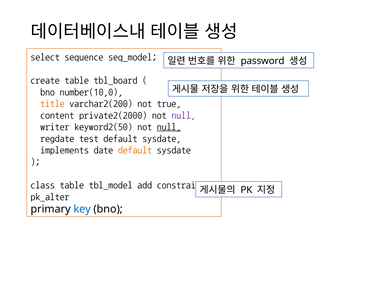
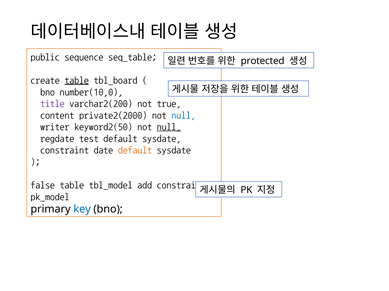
select: select -> public (45, 57)
seq_model: seq_model -> seq_table (133, 57)
password: password -> protected (263, 61)
table underline: none -> present (77, 80)
title colour: orange -> purple (52, 104)
null colour: purple -> blue (184, 115)
implements: implements -> constraint (65, 150)
class: class -> false (43, 185)
pk_alter: pk_alter -> pk_model (50, 197)
